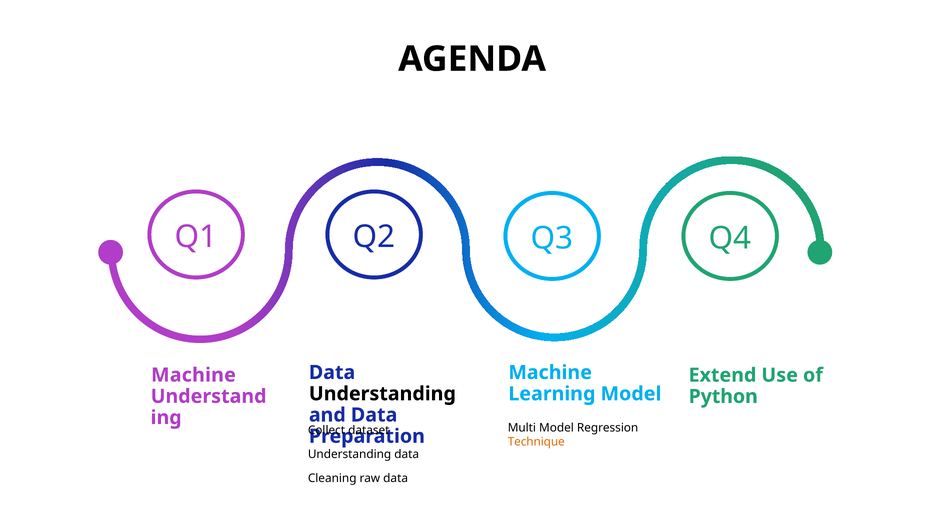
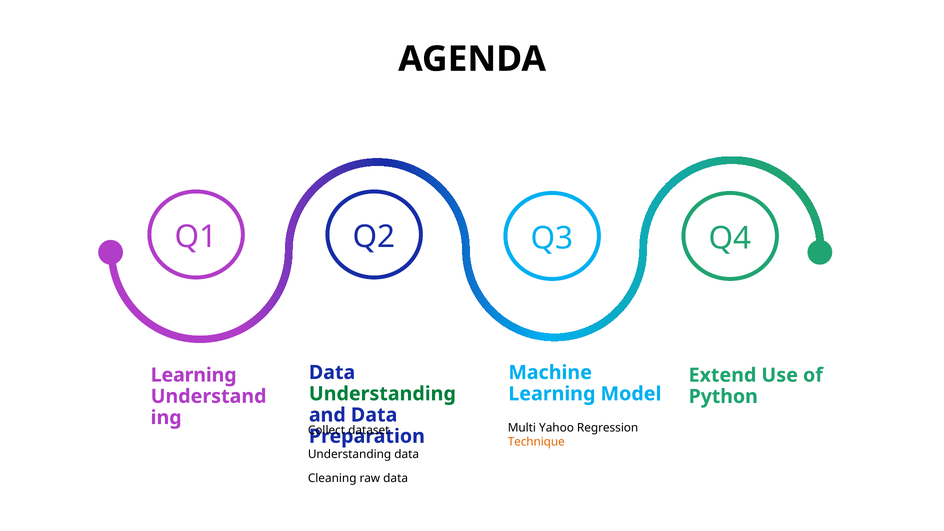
Machine: Machine -> Learning (194, 375)
Understanding colour: black -> green (382, 394)
Multi Model: Model -> Yahoo (557, 428)
